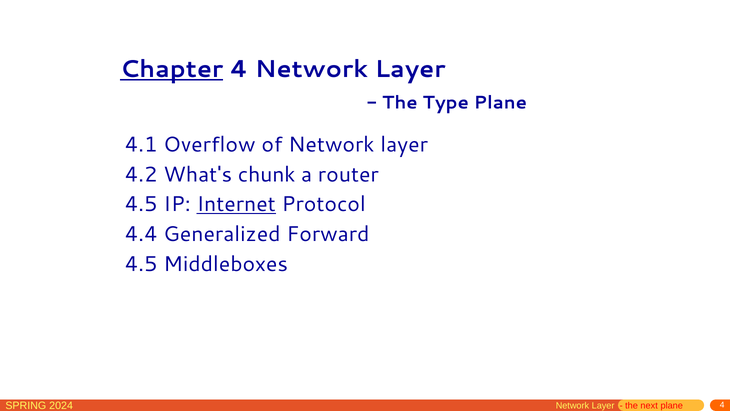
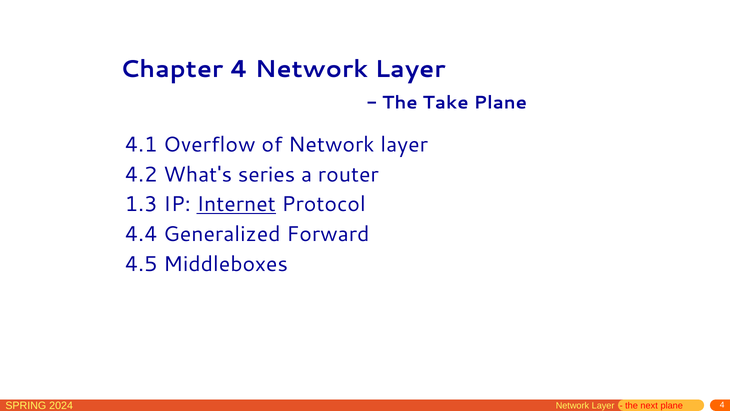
Chapter underline: present -> none (172, 69)
Type: Type -> Take (446, 103)
chunk: chunk -> series (267, 174)
4.5: 4.5 -> 1.3 (141, 204)
